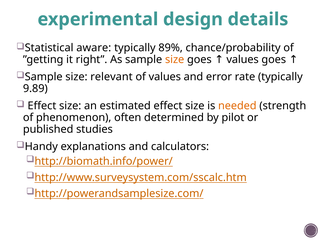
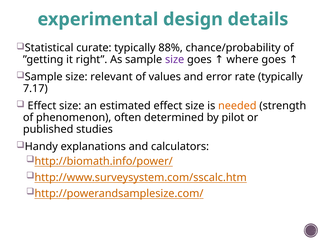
aware: aware -> curate (94, 48)
89%: 89% -> 88% (171, 48)
size colour: orange -> purple (175, 60)
goes values: values -> where (243, 60)
9.89: 9.89 -> 7.17 (35, 88)
